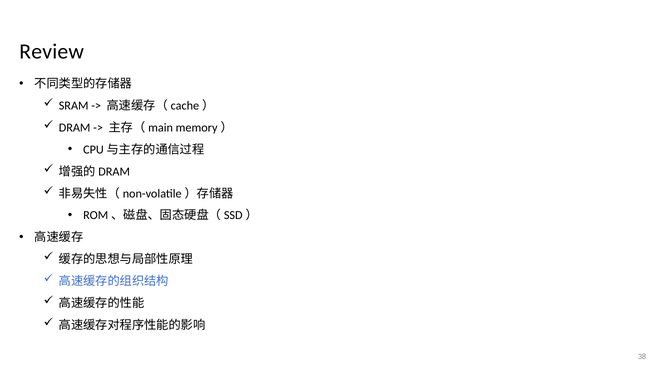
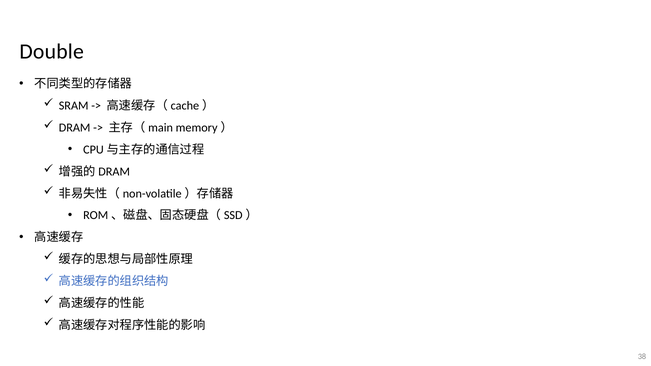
Review: Review -> Double (52, 52)
